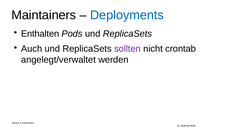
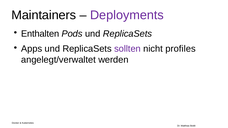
Deployments colour: blue -> purple (127, 15)
Auch: Auch -> Apps (32, 49)
crontab: crontab -> profiles (181, 49)
